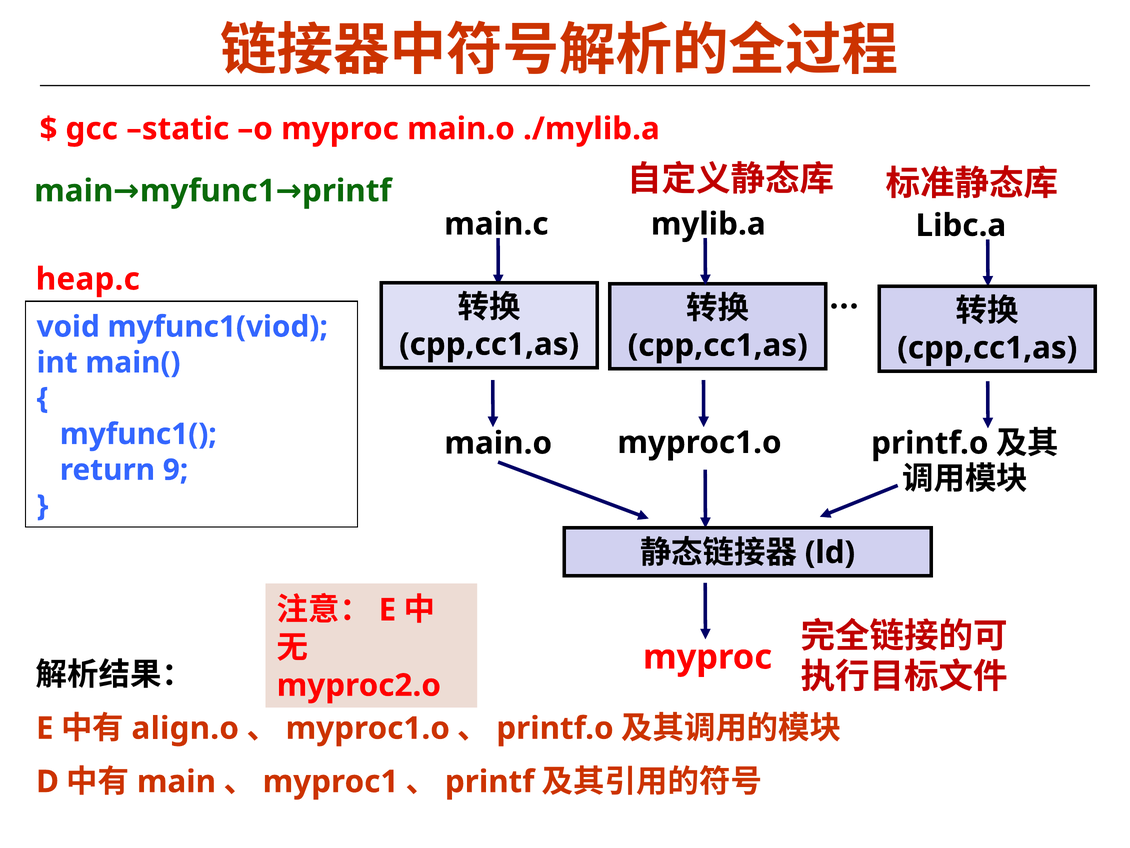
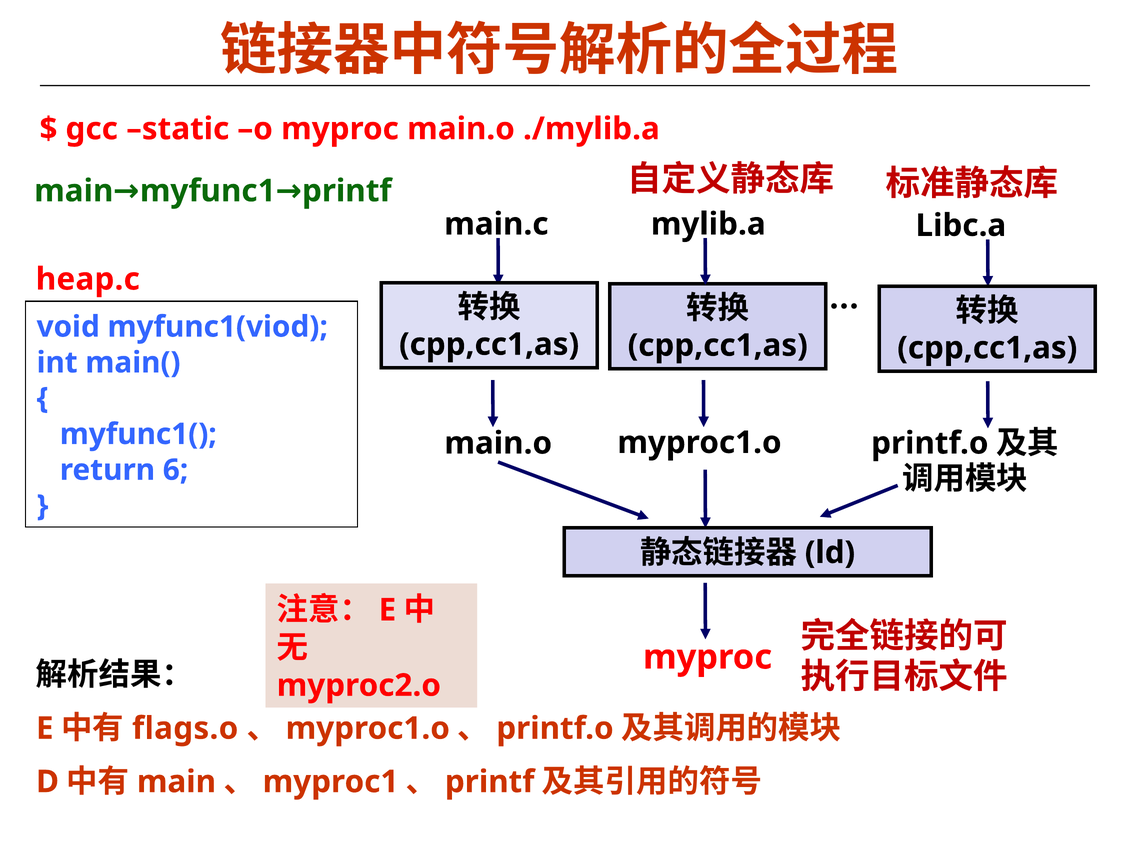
9: 9 -> 6 (176, 470)
align.o: align.o -> flags.o (185, 728)
